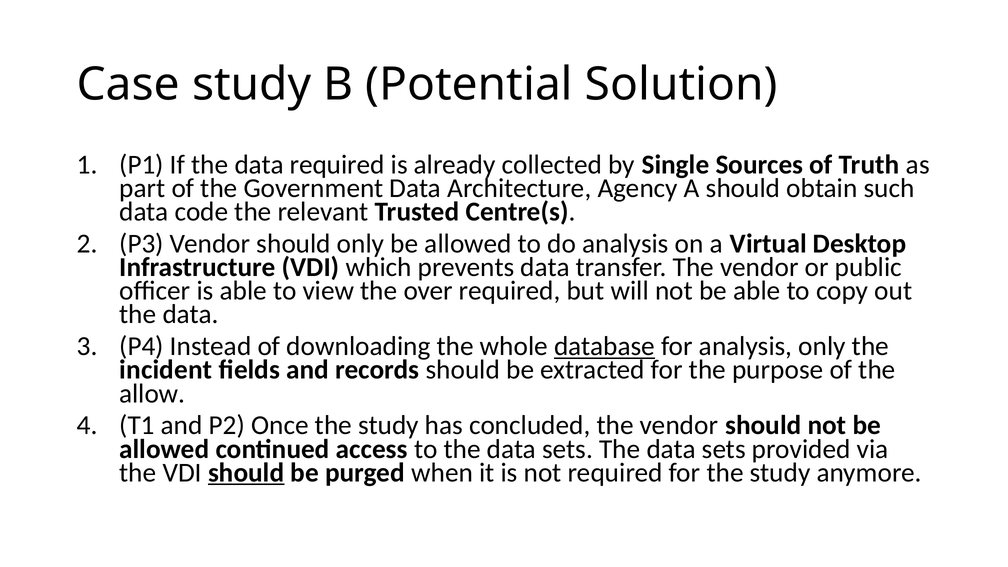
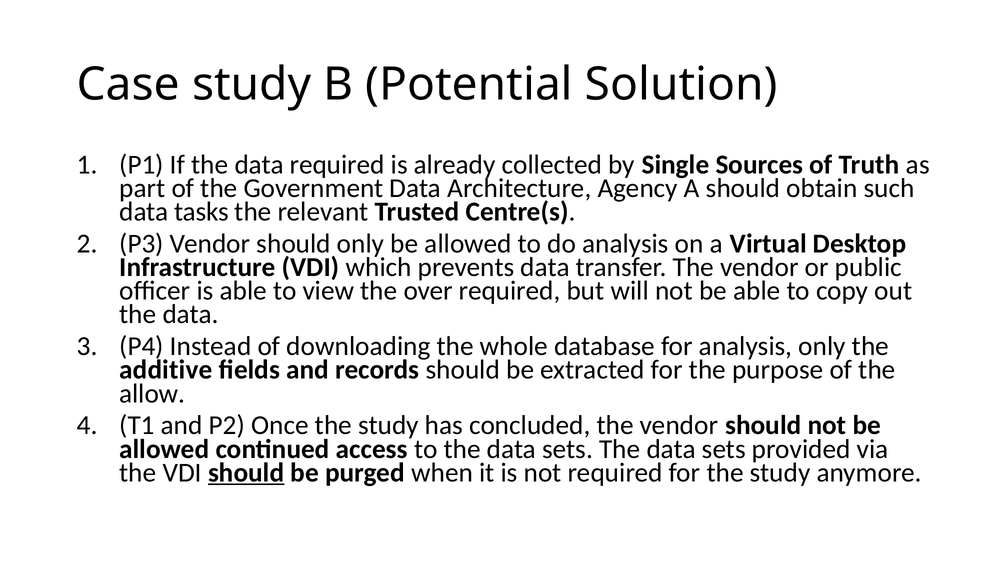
code: code -> tasks (201, 212)
database underline: present -> none (605, 346)
incident: incident -> additive (166, 370)
